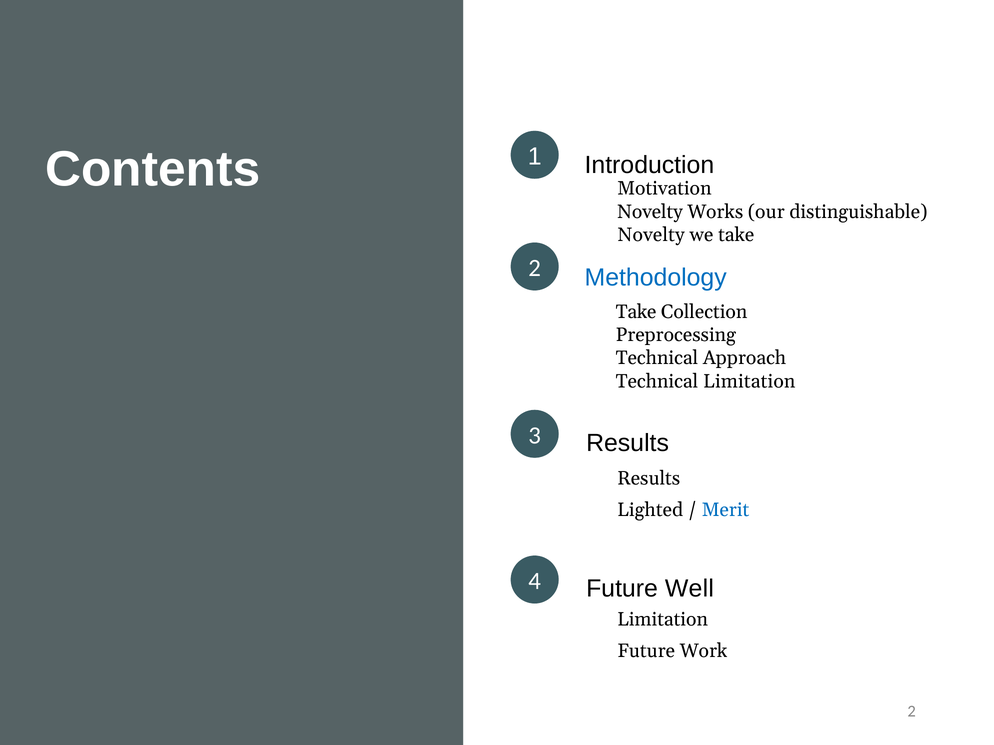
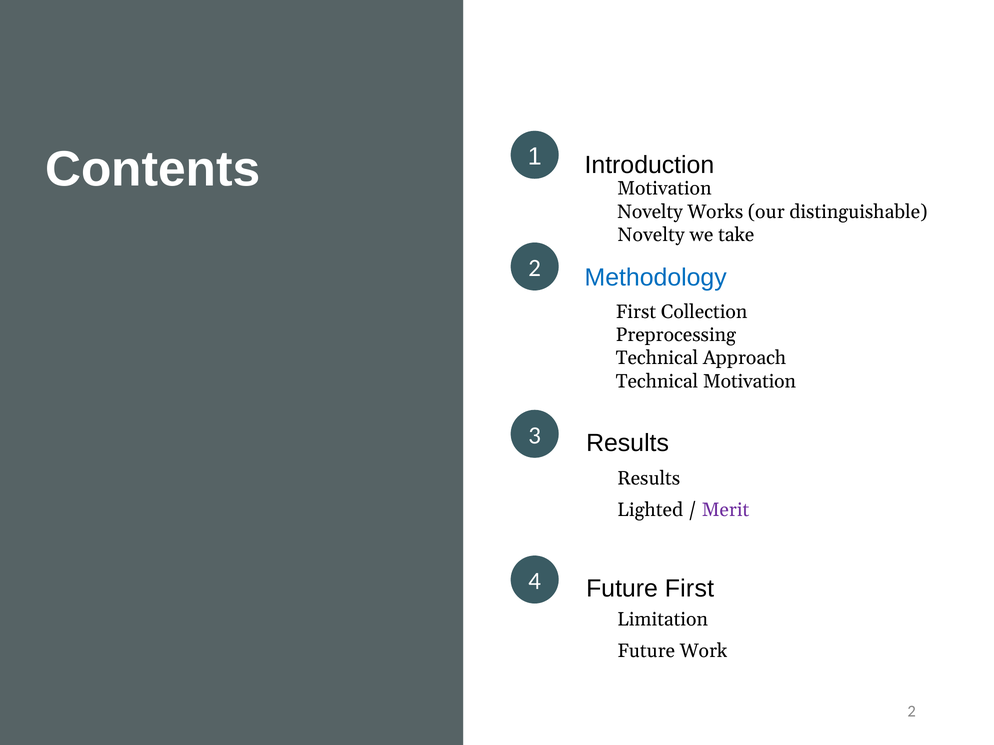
Take: Take -> First (636, 312)
Technical Limitation: Limitation -> Motivation (749, 382)
Merit colour: blue -> purple (725, 510)
Future Well: Well -> First (689, 589)
